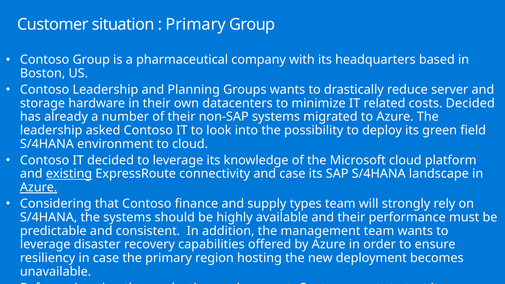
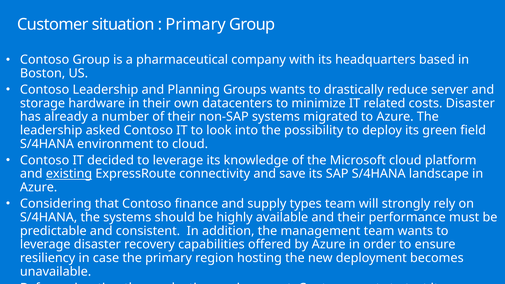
costs Decided: Decided -> Disaster (470, 103)
and case: case -> save (292, 174)
Azure underline: present -> none (39, 187)
